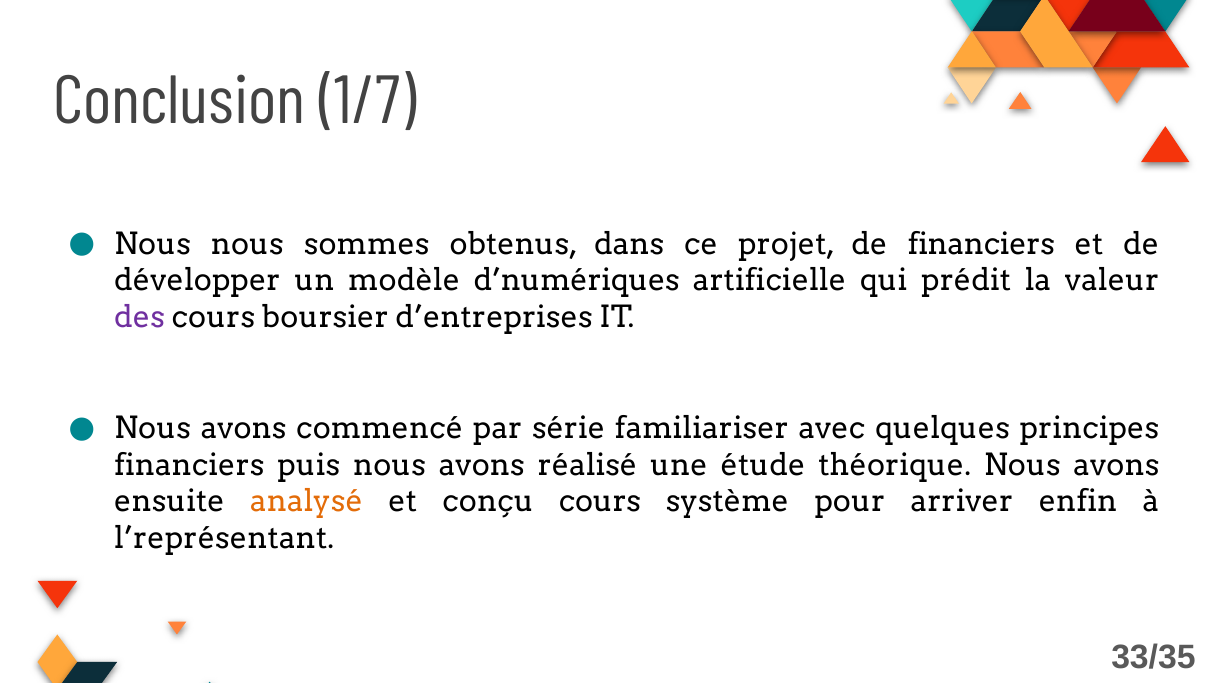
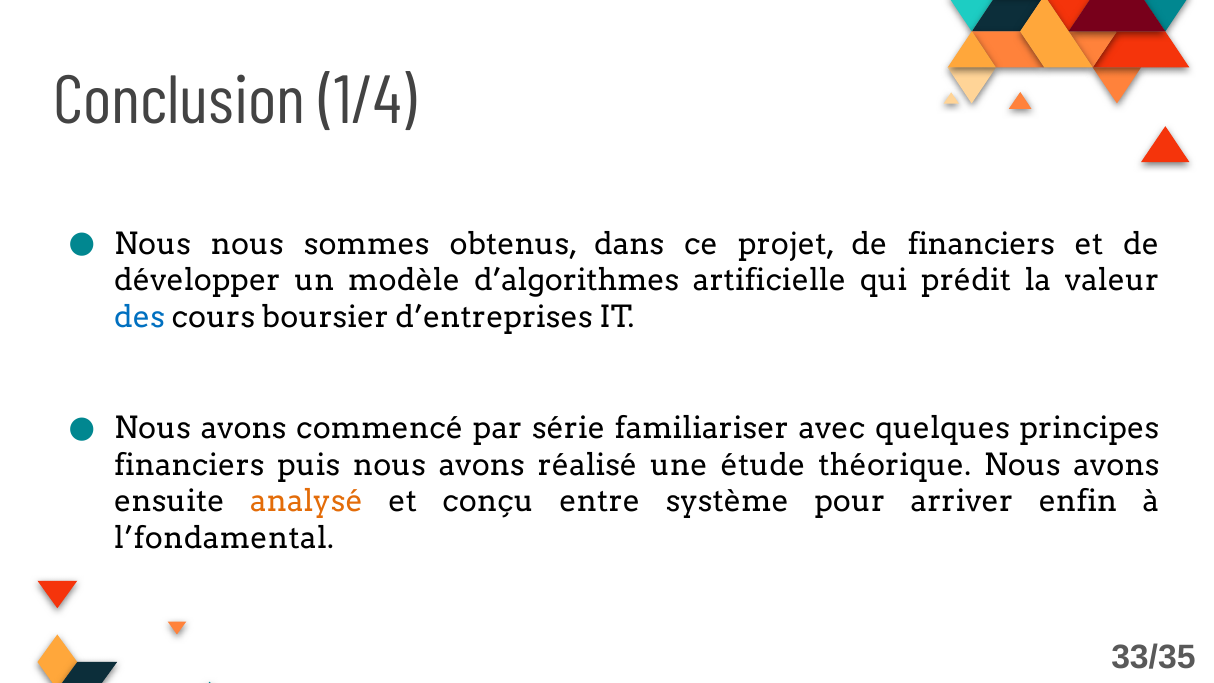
1/7: 1/7 -> 1/4 (368, 101)
d’numériques: d’numériques -> d’algorithmes (577, 281)
des colour: purple -> blue (140, 317)
conçu cours: cours -> entre (600, 502)
l’représentant: l’représentant -> l’fondamental (224, 538)
